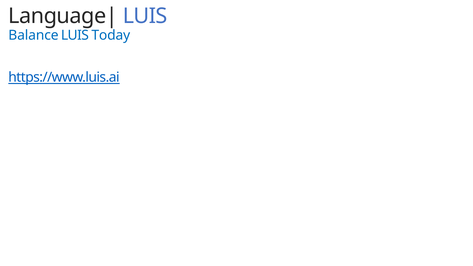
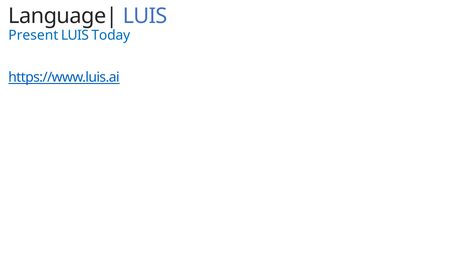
Balance: Balance -> Present (33, 35)
